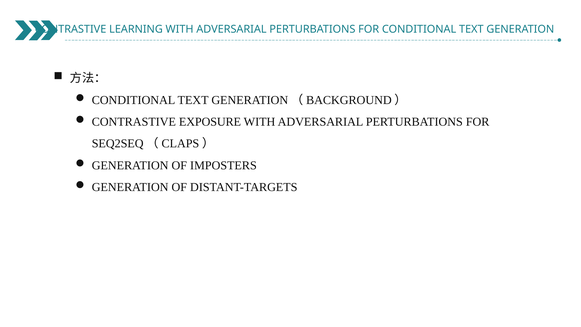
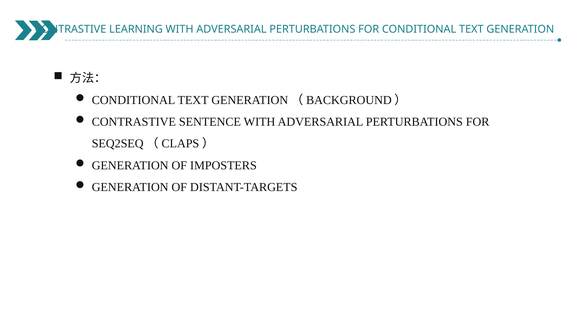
EXPOSURE: EXPOSURE -> SENTENCE (210, 122)
